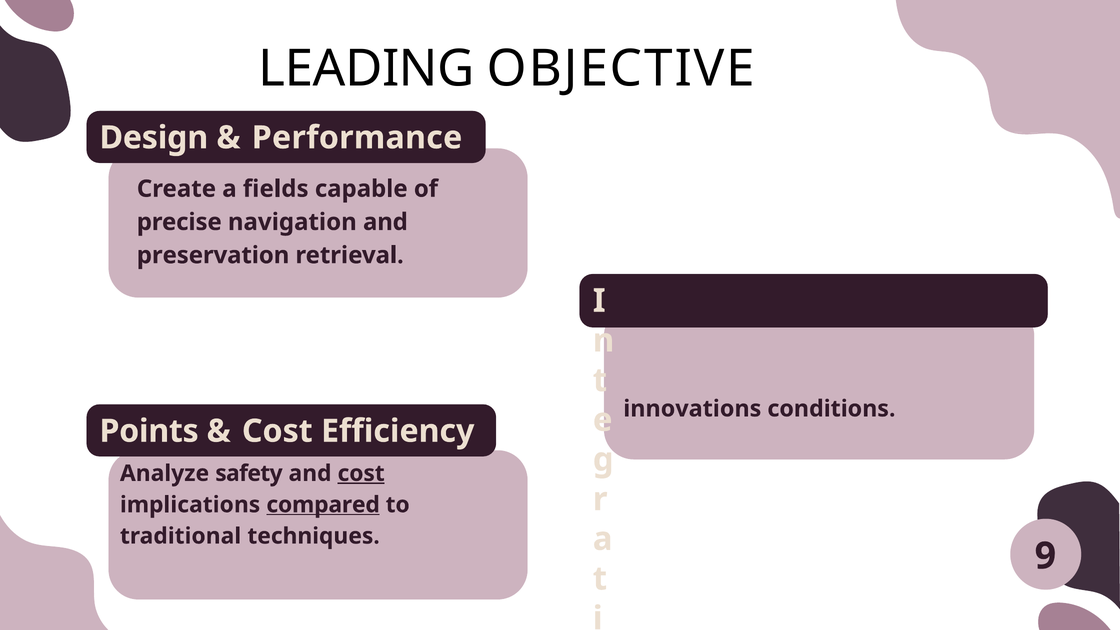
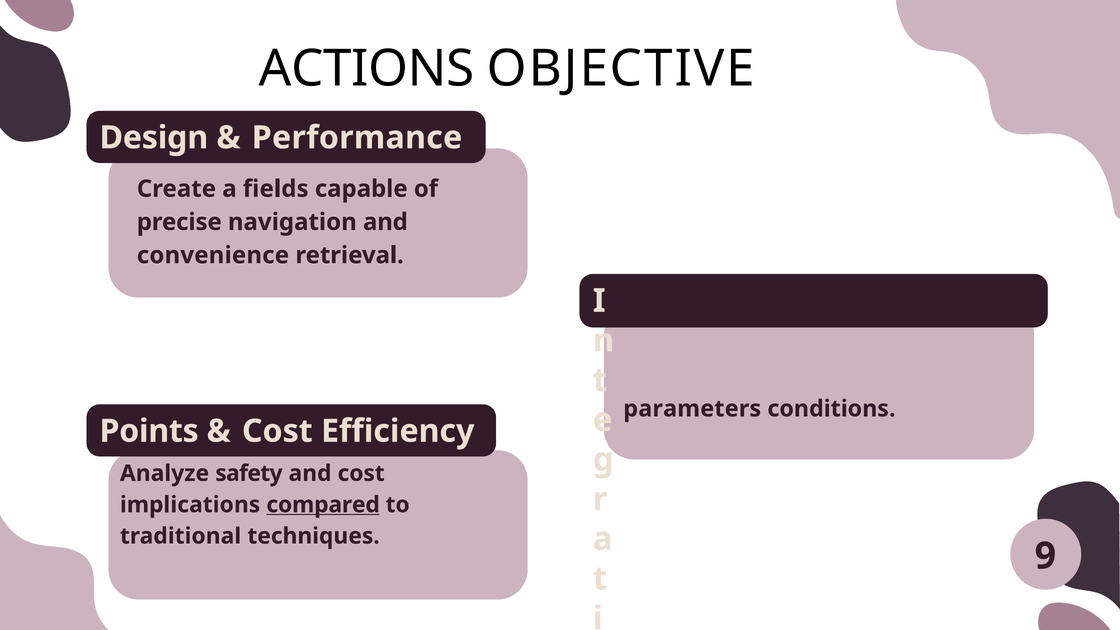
LEADING: LEADING -> ACTIONS (367, 69)
preservation: preservation -> convenience (213, 255)
innovations: innovations -> parameters (692, 409)
cost underline: present -> none (361, 473)
